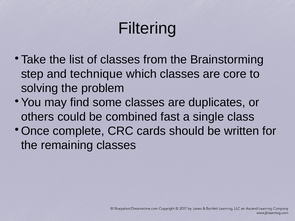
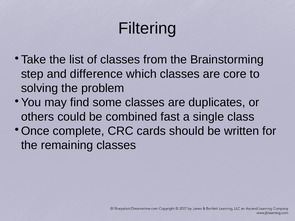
technique: technique -> difference (96, 74)
